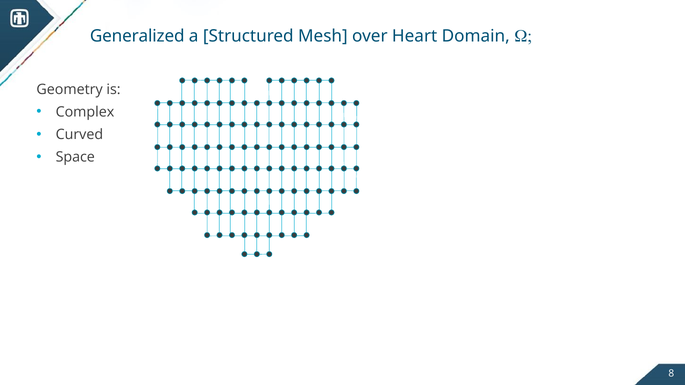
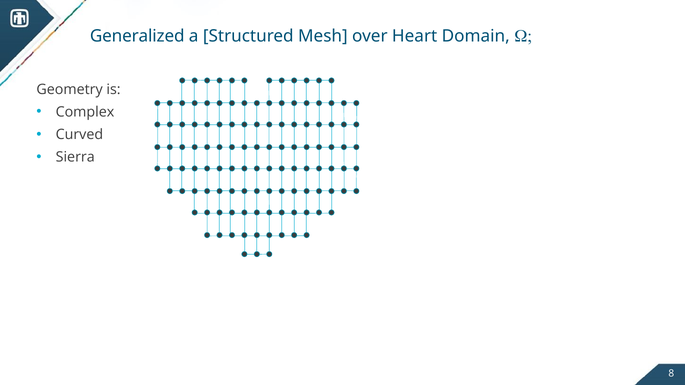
Space: Space -> Sierra (75, 157)
